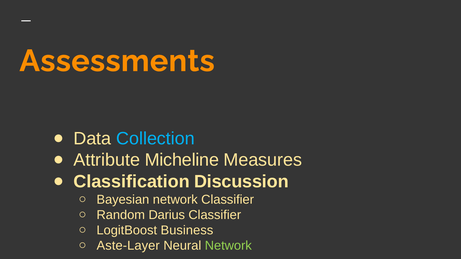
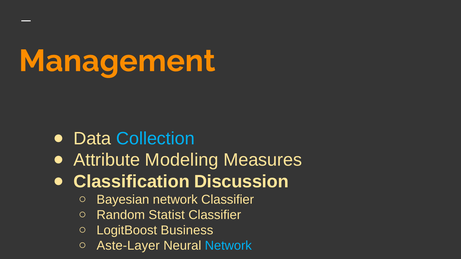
Assessments: Assessments -> Management (117, 61)
Micheline: Micheline -> Modeling (182, 160)
Darius: Darius -> Statist (167, 215)
Network colour: light green -> light blue (228, 246)
